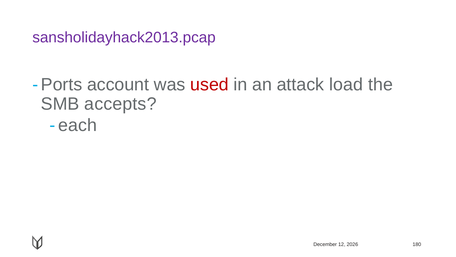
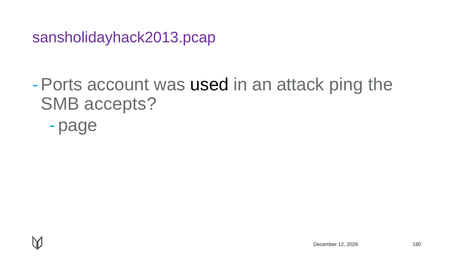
used colour: red -> black (210, 84)
load: load -> ping (346, 84)
each: each -> page (78, 125)
